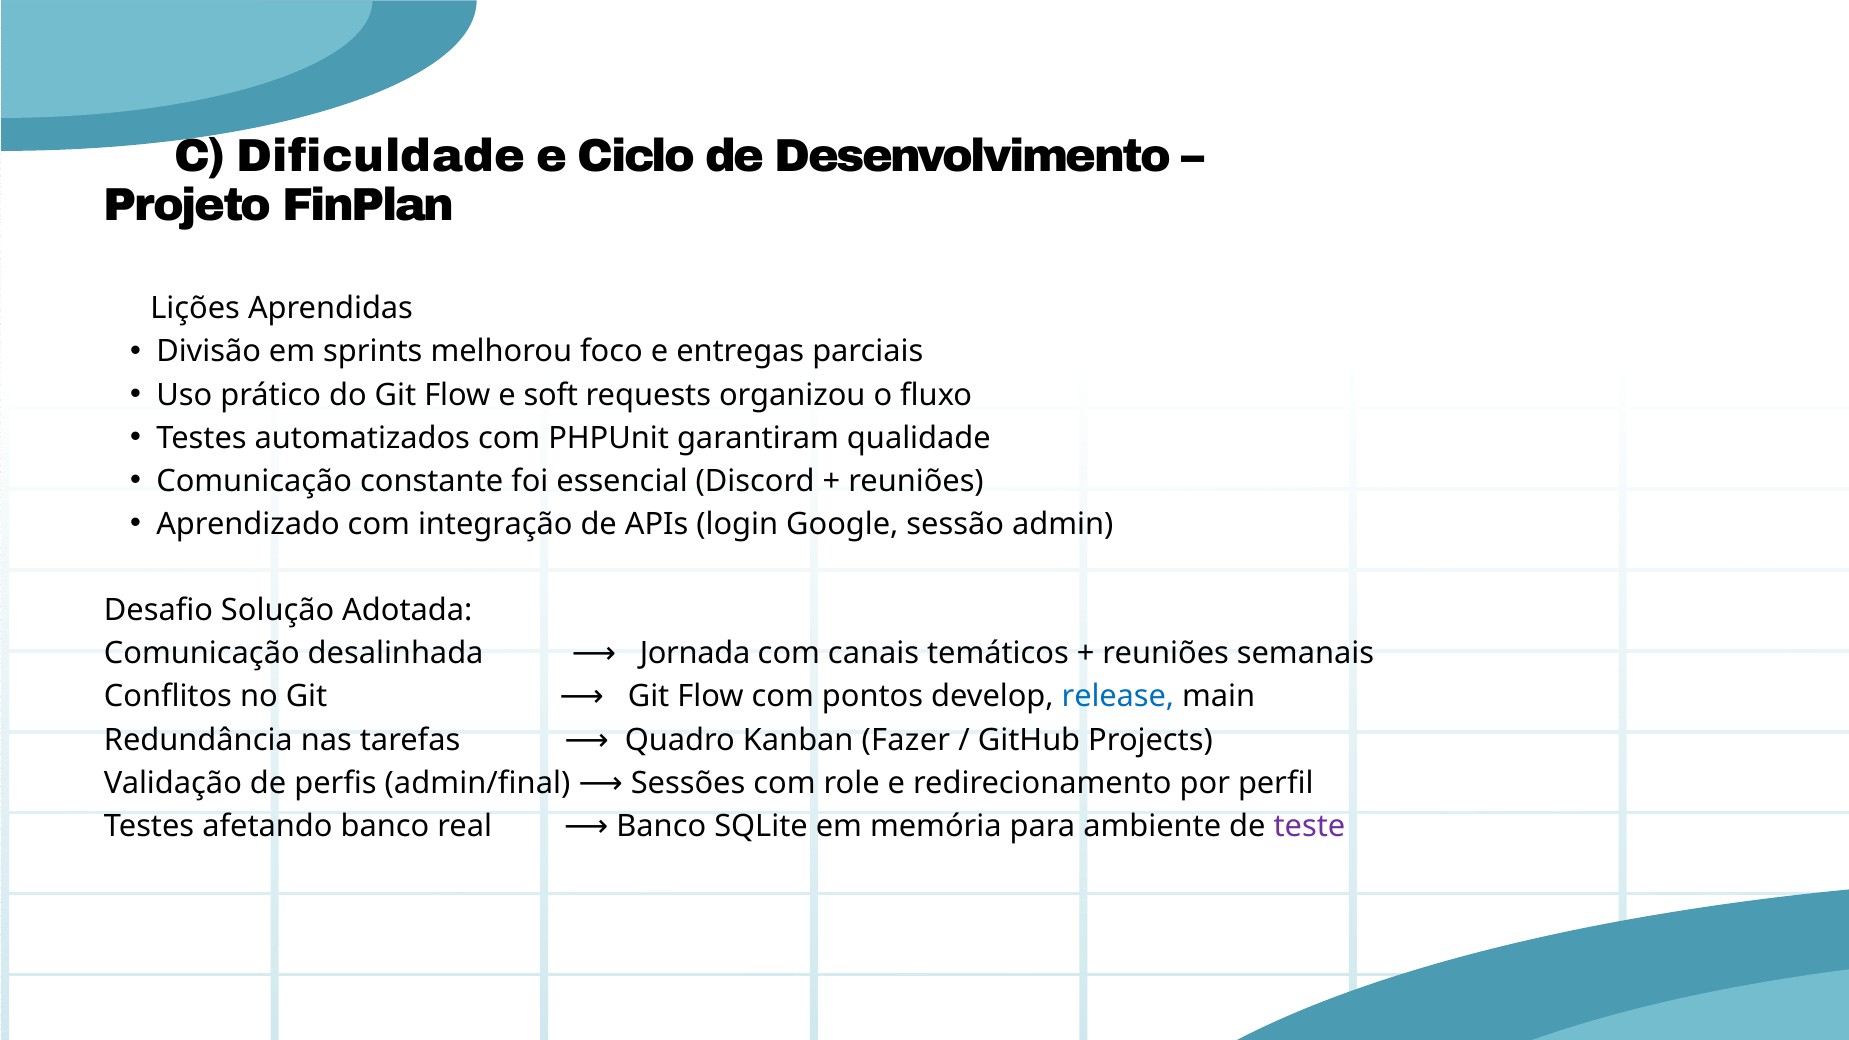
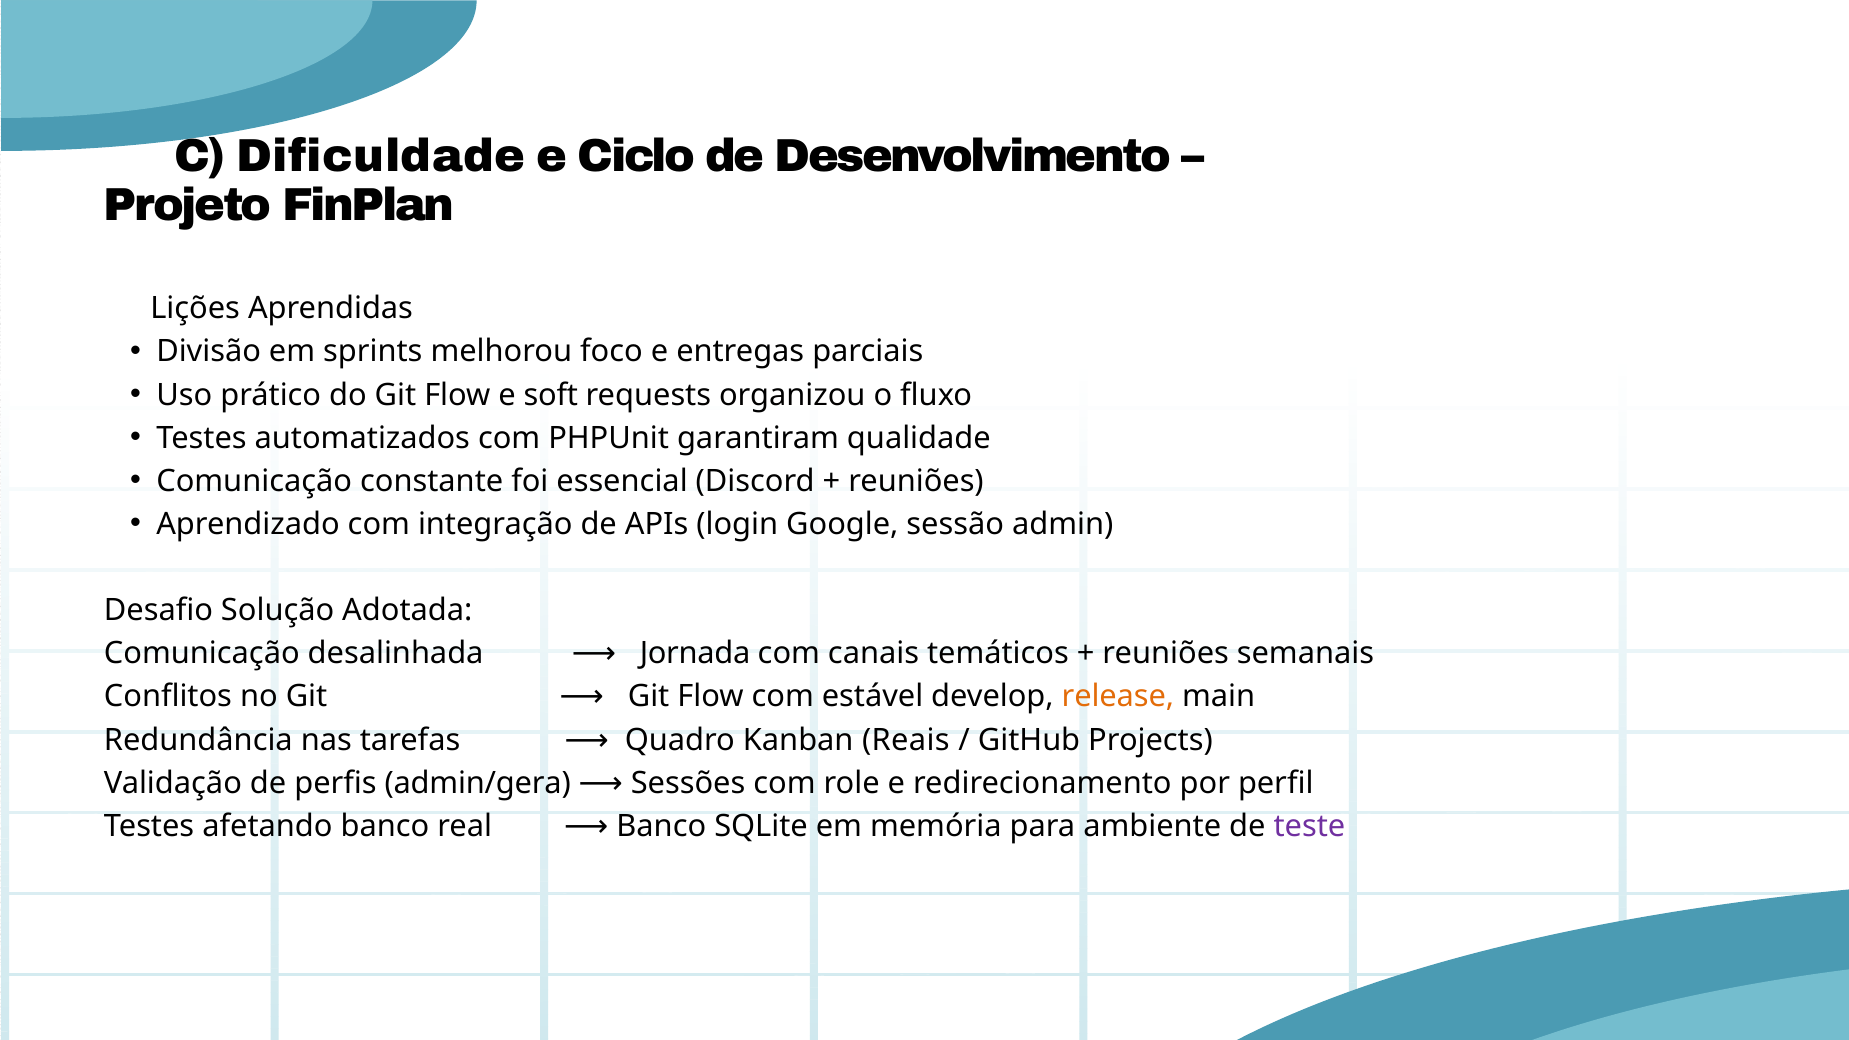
pontos: pontos -> estável (873, 697)
release colour: blue -> orange (1118, 697)
Fazer: Fazer -> Reais (906, 740)
admin/final: admin/final -> admin/gera (478, 783)
